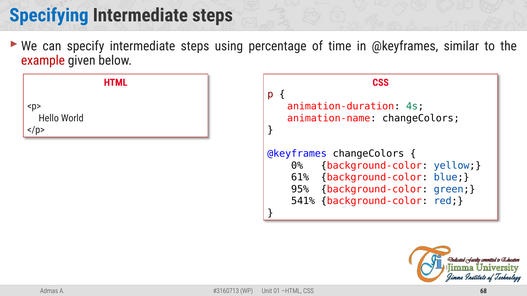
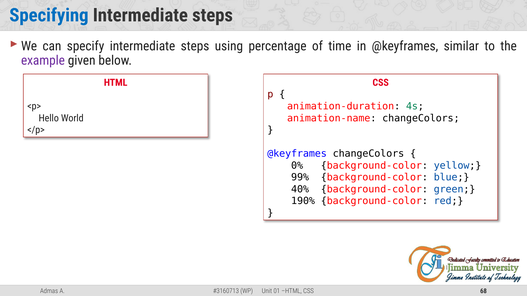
example colour: red -> purple (43, 61)
61%: 61% -> 99% (300, 178)
95%: 95% -> 40% (300, 189)
541%: 541% -> 190% (303, 201)
